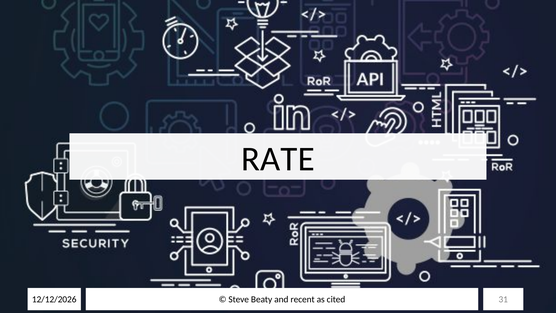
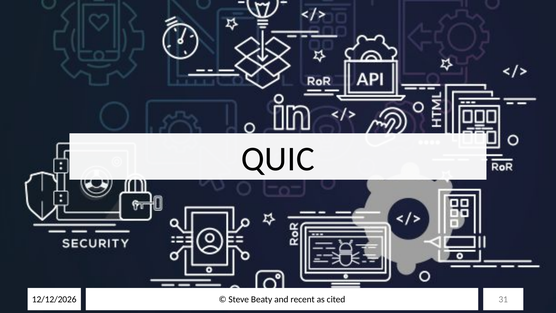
RATE: RATE -> QUIC (278, 159)
